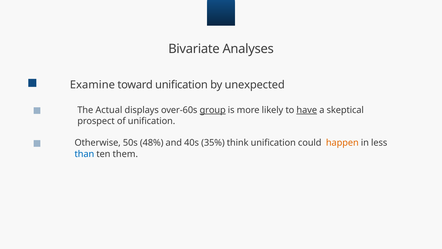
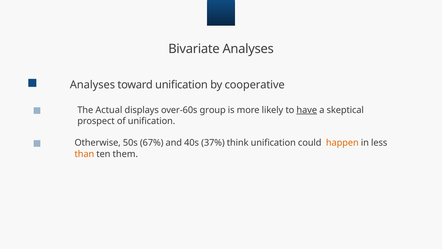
Examine: Examine -> Analyses (92, 85)
unexpected: unexpected -> cooperative (255, 85)
group underline: present -> none (213, 110)
48%: 48% -> 67% (152, 143)
35%: 35% -> 37% (213, 143)
than colour: blue -> orange (84, 154)
